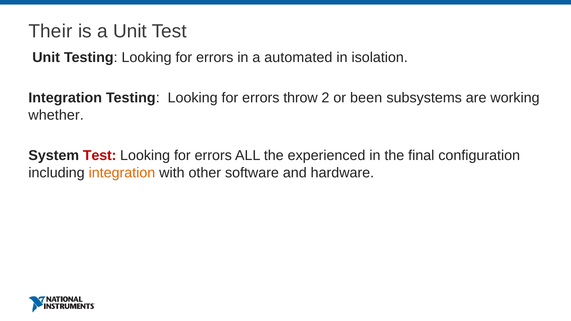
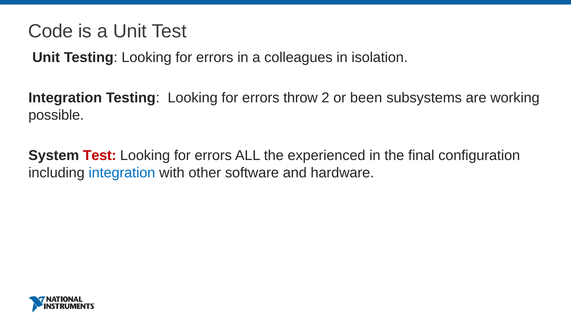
Their: Their -> Code (51, 31)
automated: automated -> colleagues (298, 57)
whether: whether -> possible (56, 115)
integration colour: orange -> blue (122, 173)
